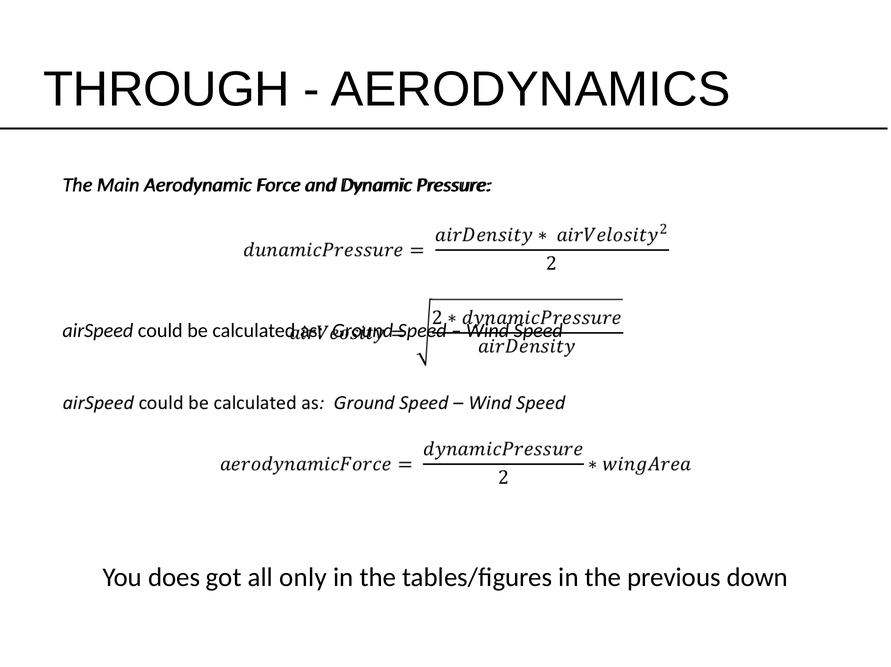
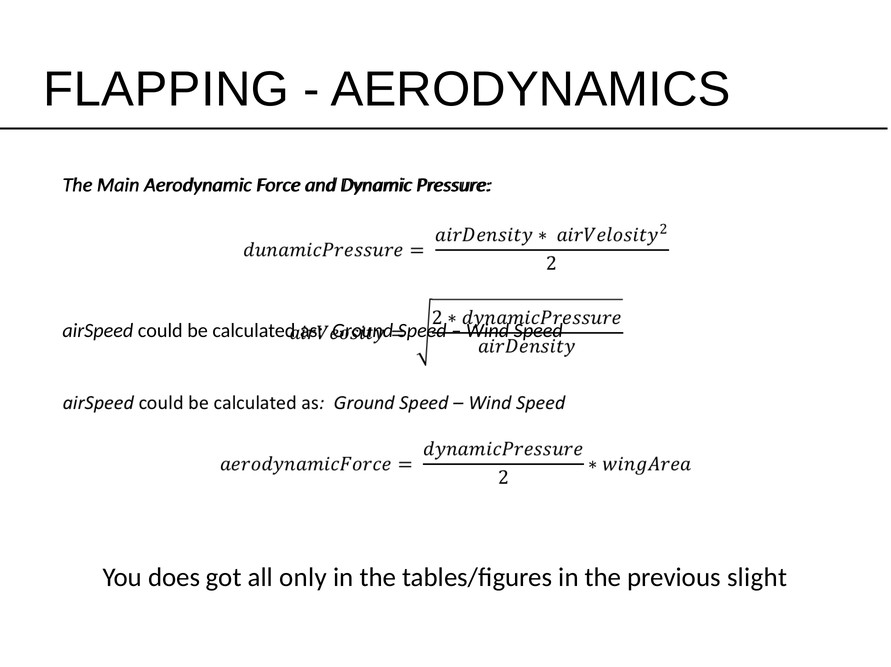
THROUGH: THROUGH -> FLAPPING (166, 90)
down: down -> slight (757, 577)
